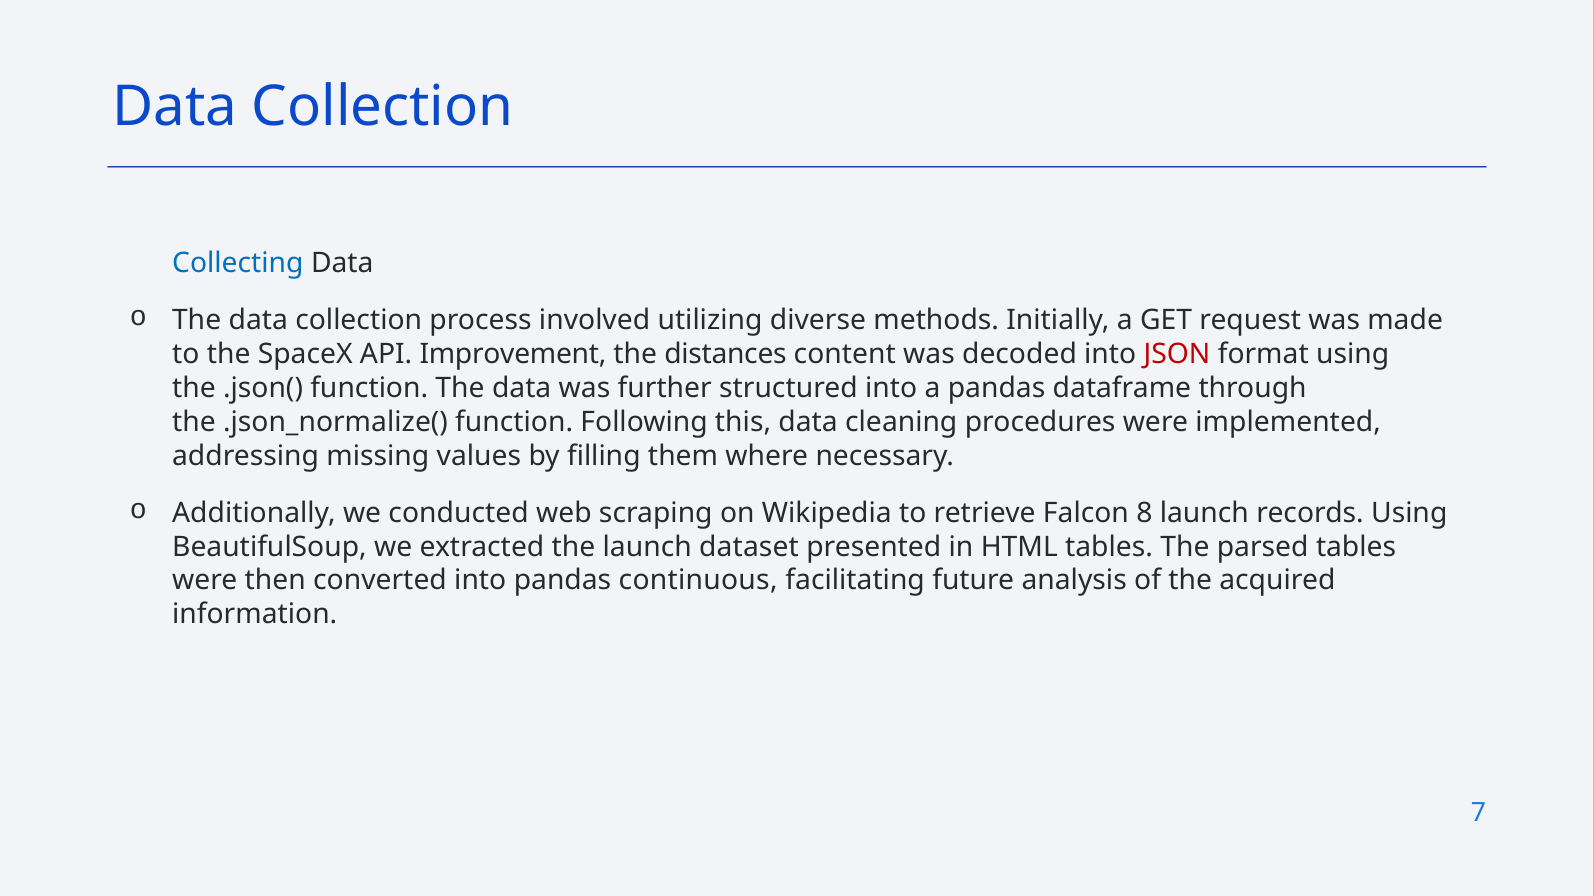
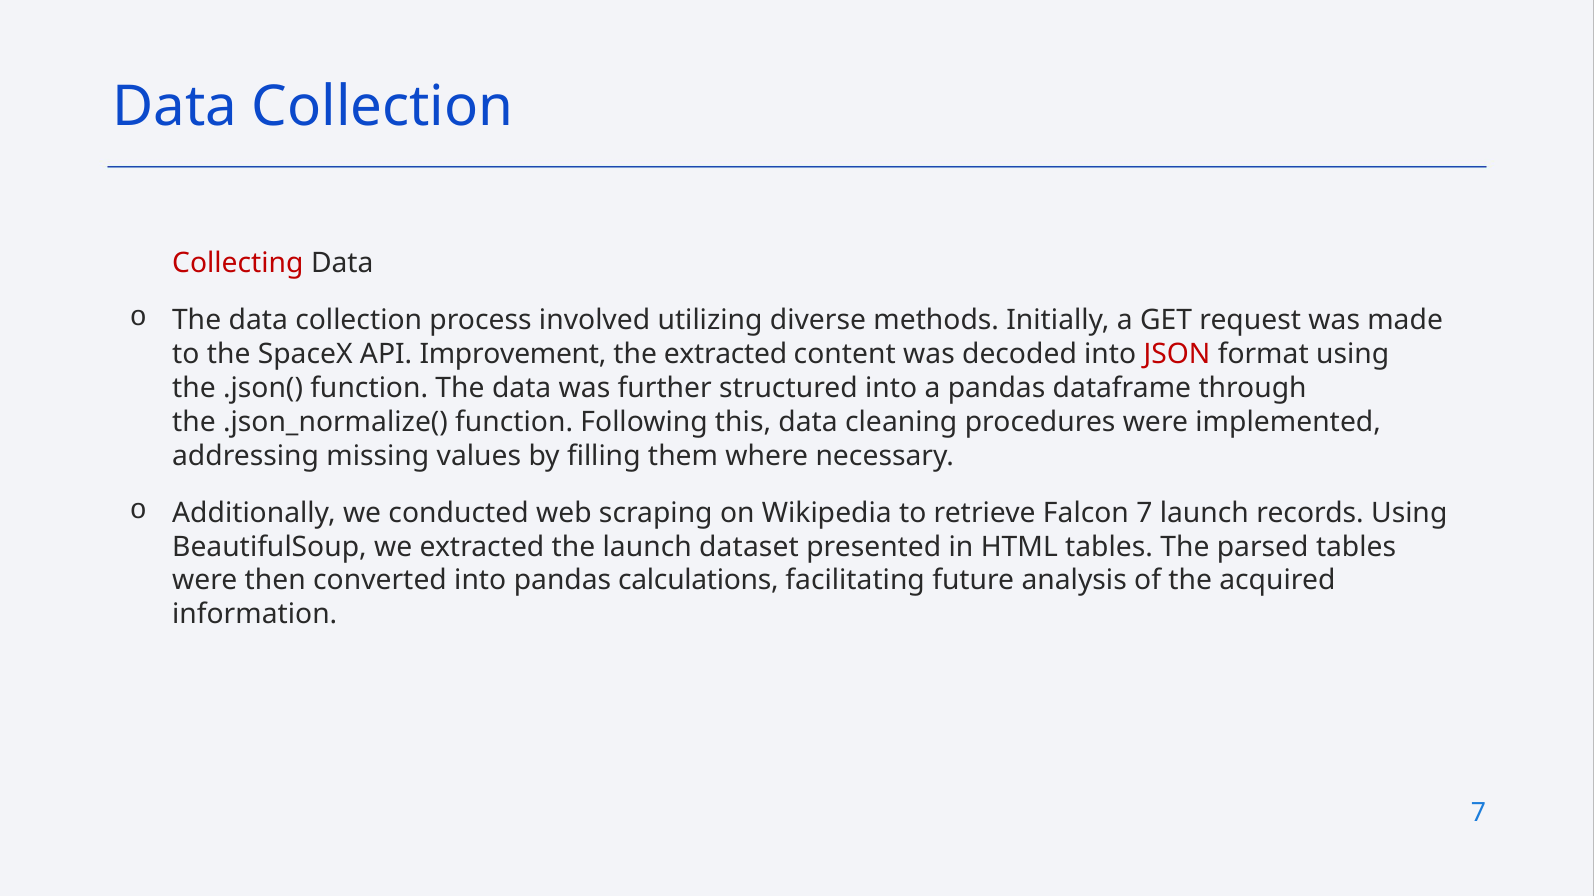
Collecting colour: blue -> red (238, 263)
the distances: distances -> extracted (725, 355)
Falcon 8: 8 -> 7 (1144, 513)
continuous: continuous -> calculations (698, 581)
